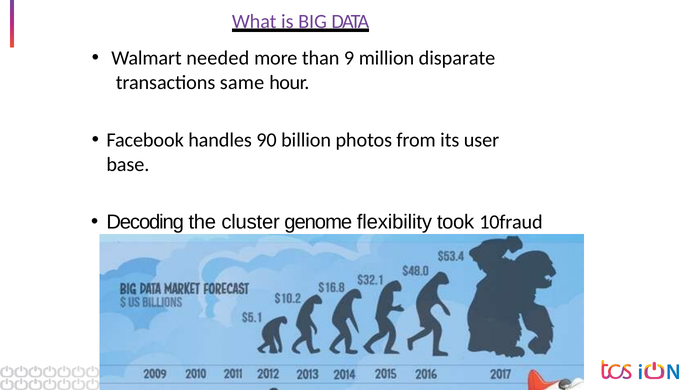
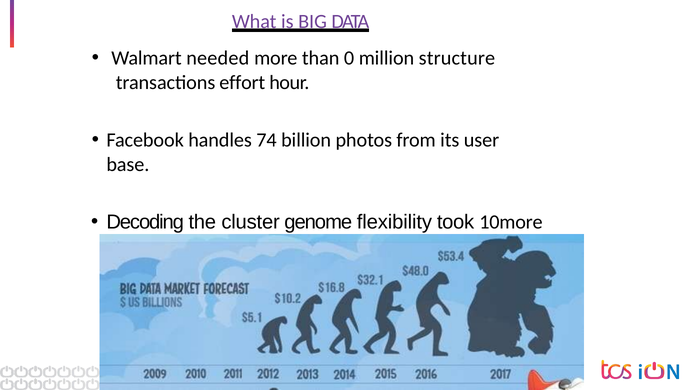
9: 9 -> 0 (349, 58)
disparate: disparate -> structure (457, 58)
same: same -> effort (242, 82)
90: 90 -> 74 (267, 140)
10fraud: 10fraud -> 10more (511, 222)
